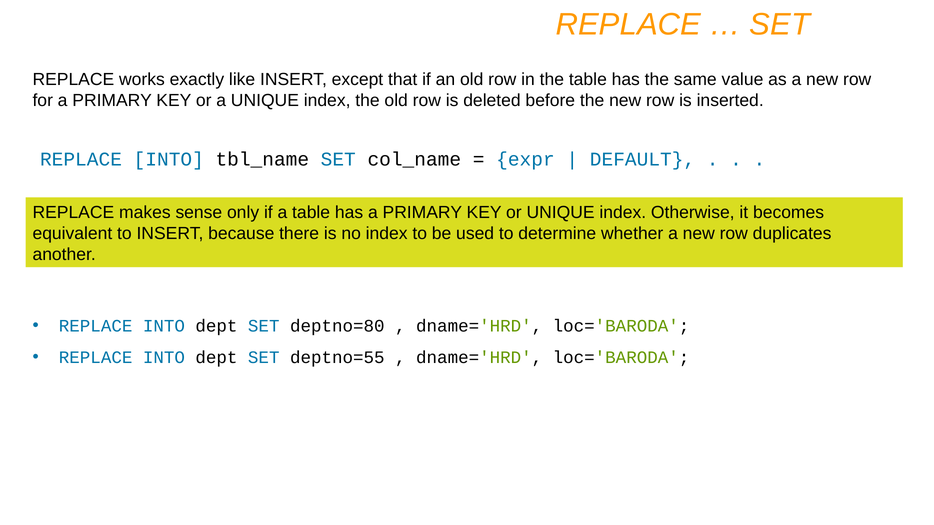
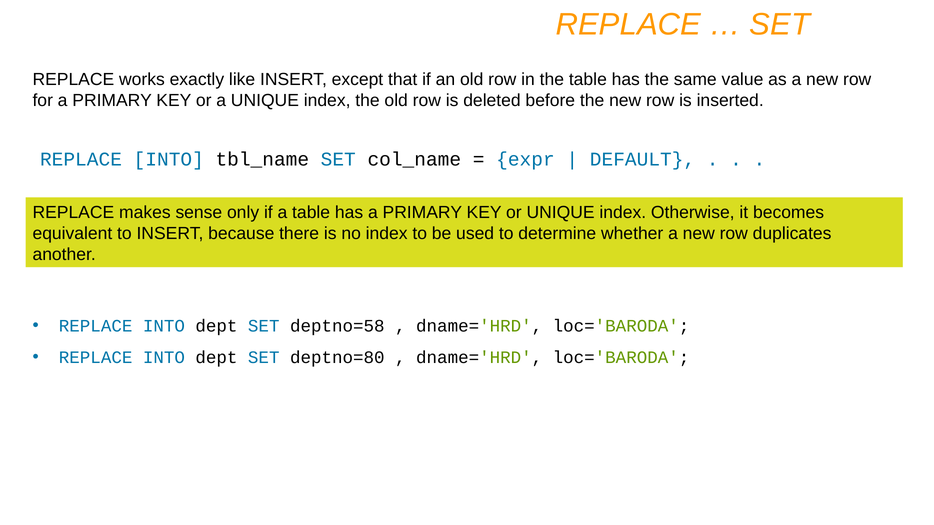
deptno=80: deptno=80 -> deptno=58 (337, 326)
deptno=55: deptno=55 -> deptno=80 (337, 358)
